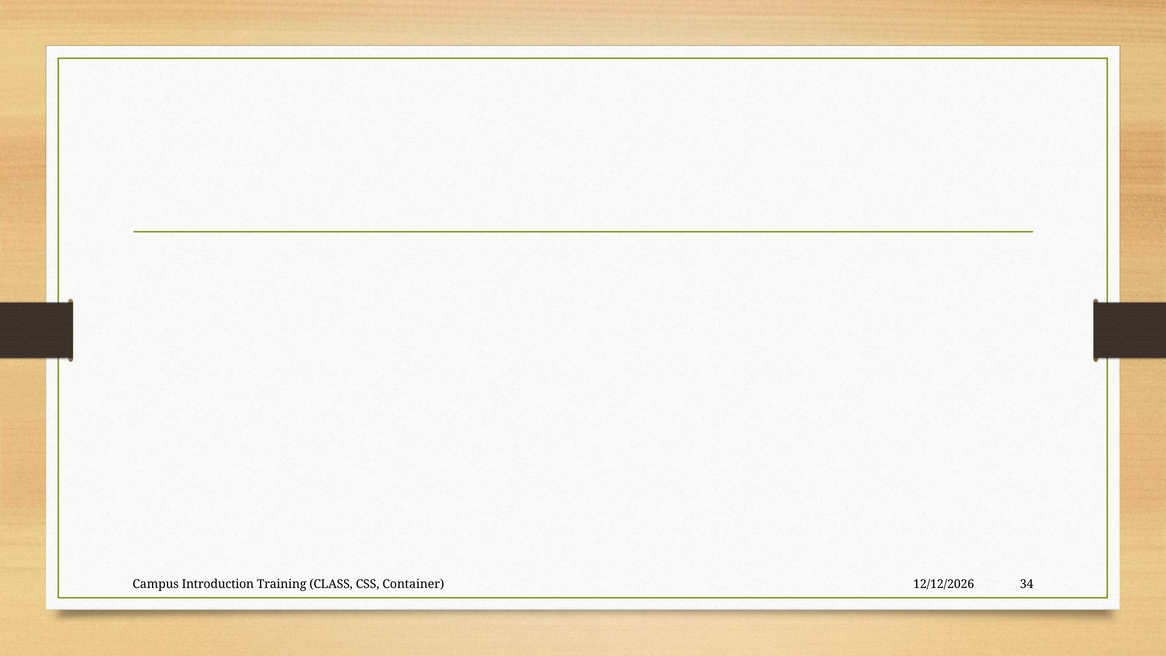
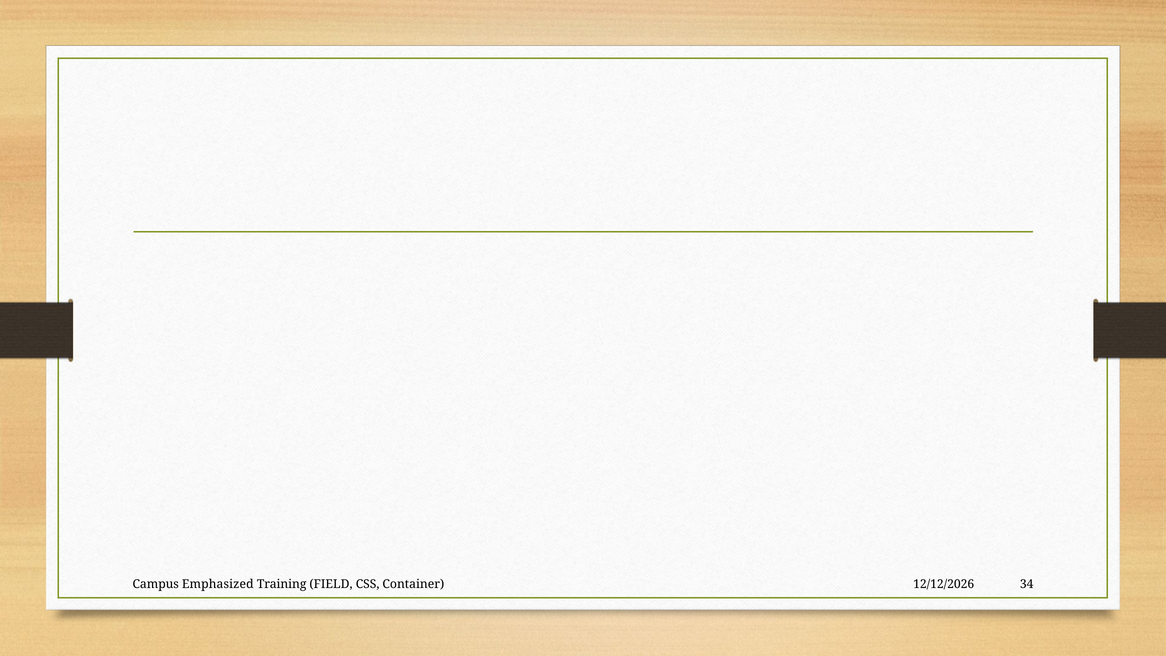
Introduction: Introduction -> Emphasized (218, 584)
CLASS: CLASS -> FIELD (331, 584)
